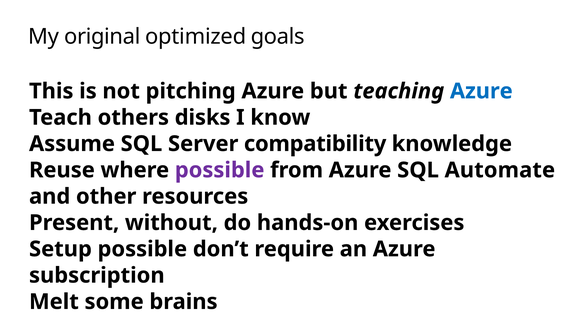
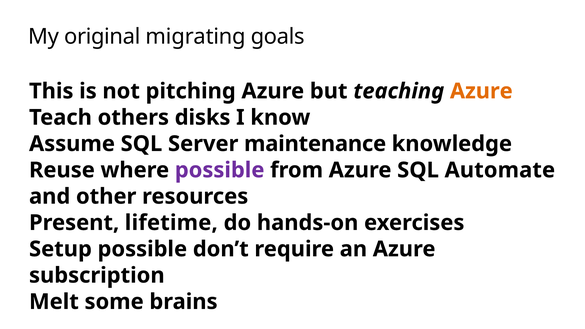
optimized: optimized -> migrating (196, 37)
Azure colour: blue -> orange (481, 91)
compatibility: compatibility -> maintenance (315, 144)
without: without -> lifetime (171, 223)
